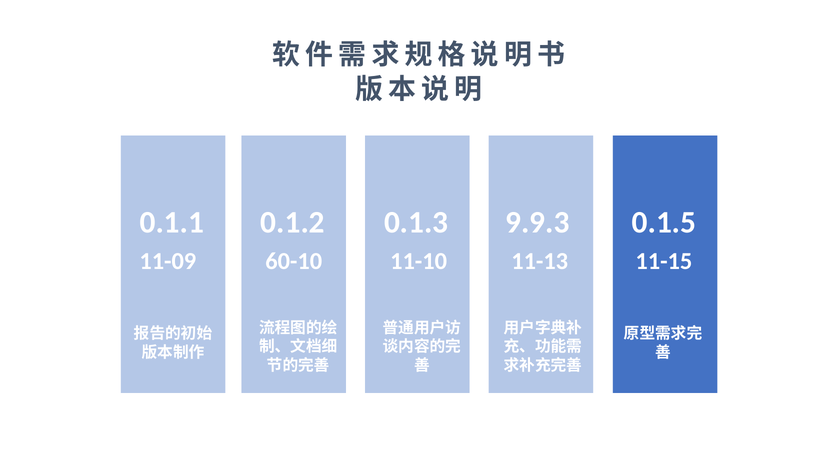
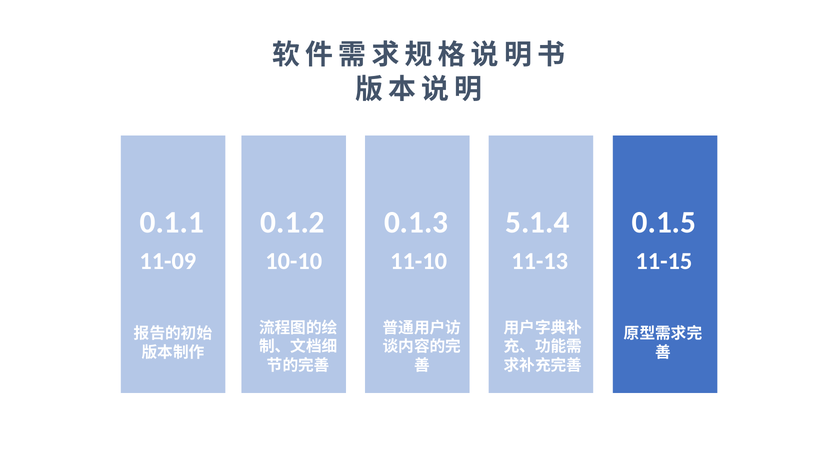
9.9.3: 9.9.3 -> 5.1.4 (537, 223)
60-10: 60-10 -> 10-10 (294, 261)
